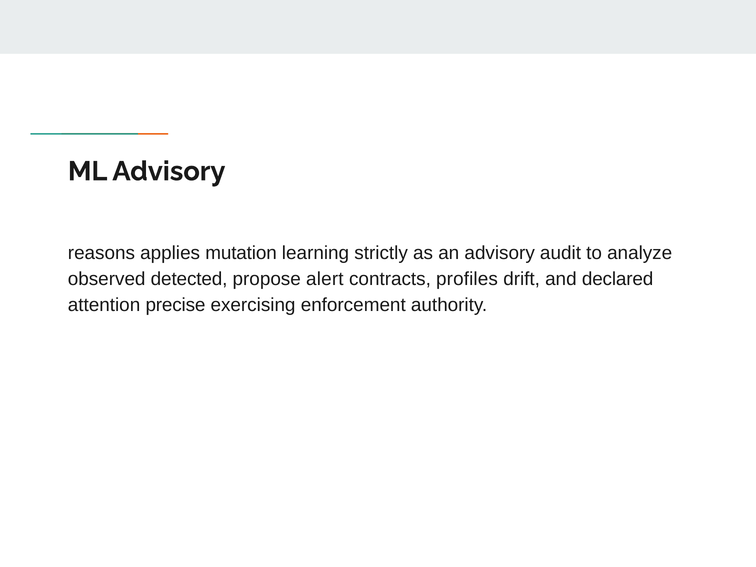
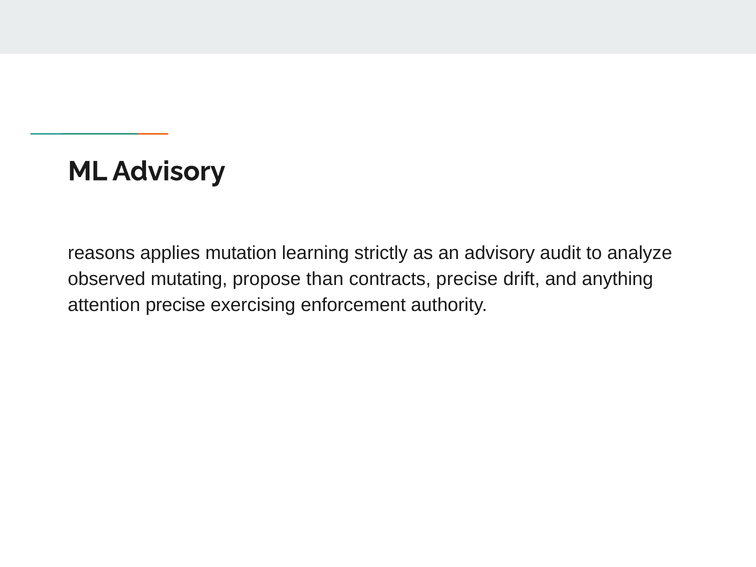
detected: detected -> mutating (189, 279)
alert: alert -> than (325, 279)
contracts profiles: profiles -> precise (467, 279)
declared: declared -> anything (618, 279)
